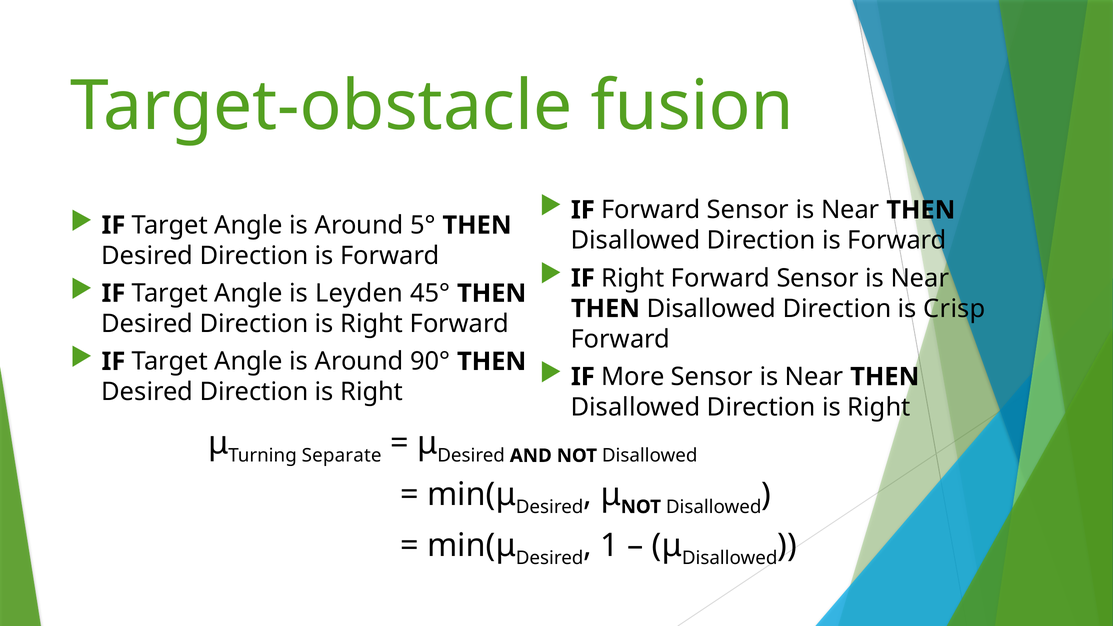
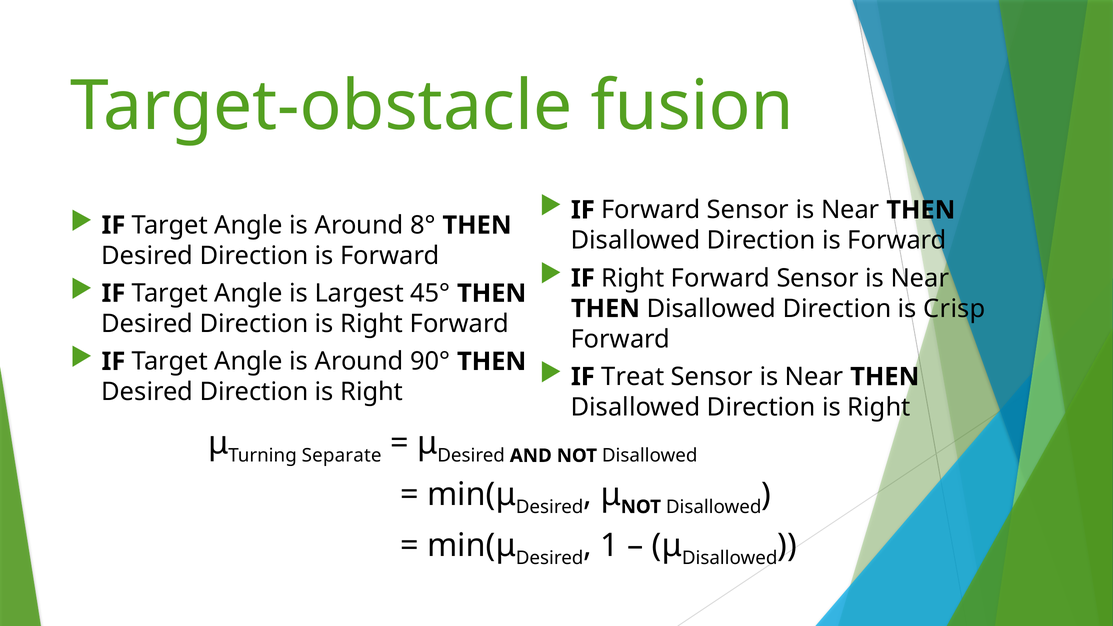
5°: 5° -> 8° (423, 225)
Leyden: Leyden -> Largest (359, 293)
More: More -> Treat (633, 377)
